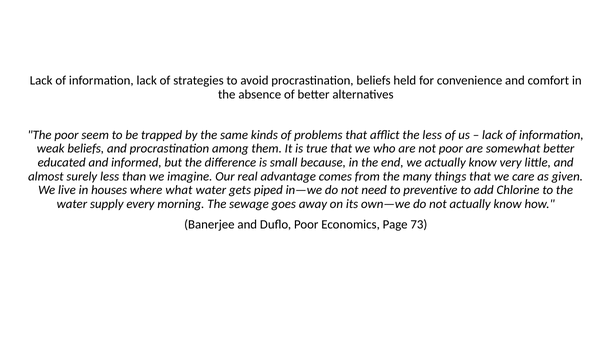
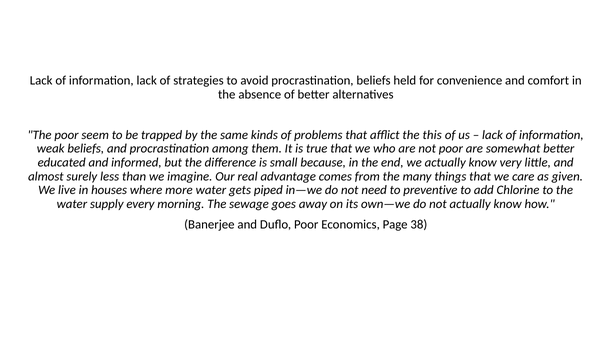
the less: less -> this (432, 135)
what: what -> more (179, 190)
73: 73 -> 38 (419, 224)
